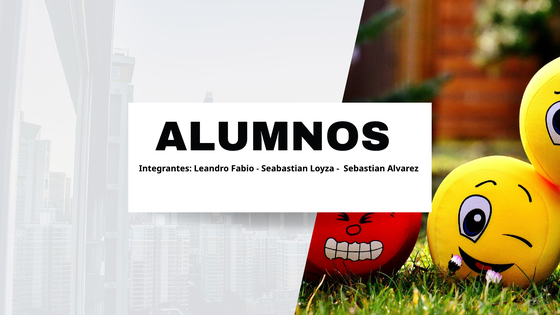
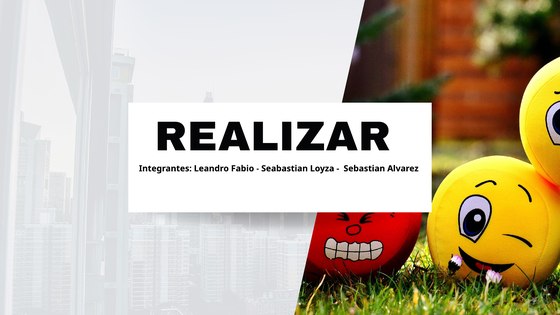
ALUMNOS: ALUMNOS -> REALIZAR (273, 137)
